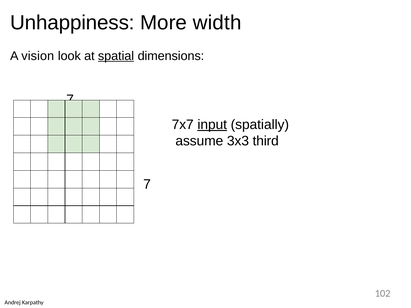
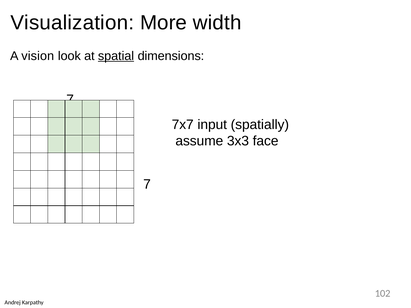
Unhappiness: Unhappiness -> Visualization (72, 23)
input underline: present -> none (212, 125)
third: third -> face (266, 141)
